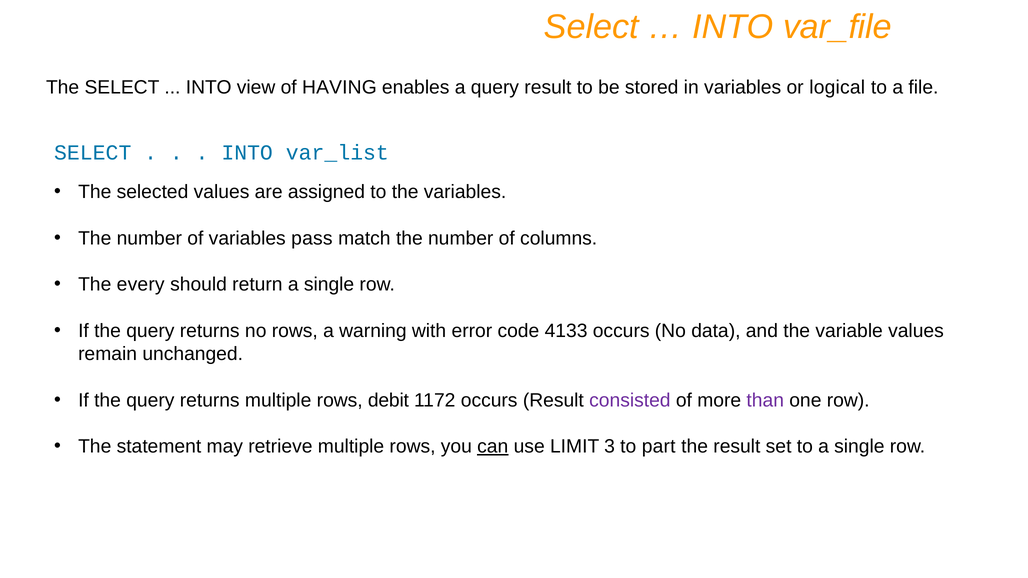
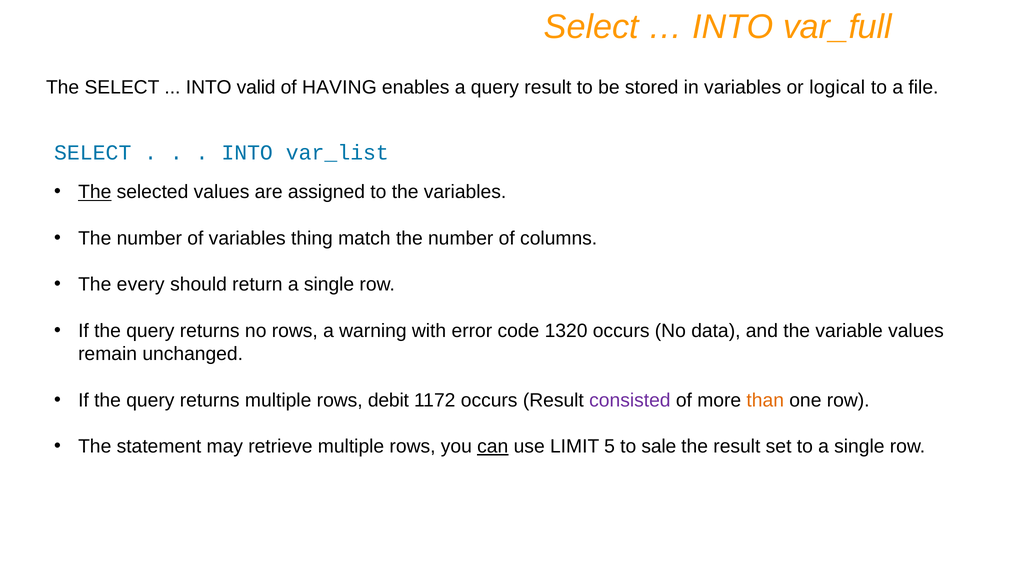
var_file: var_file -> var_full (837, 27)
view: view -> valid (256, 87)
The underline: none -> present (95, 192)
pass: pass -> thing (312, 238)
4133: 4133 -> 1320 (566, 331)
than colour: purple -> orange (765, 400)
3: 3 -> 5 (610, 447)
part: part -> sale (659, 447)
